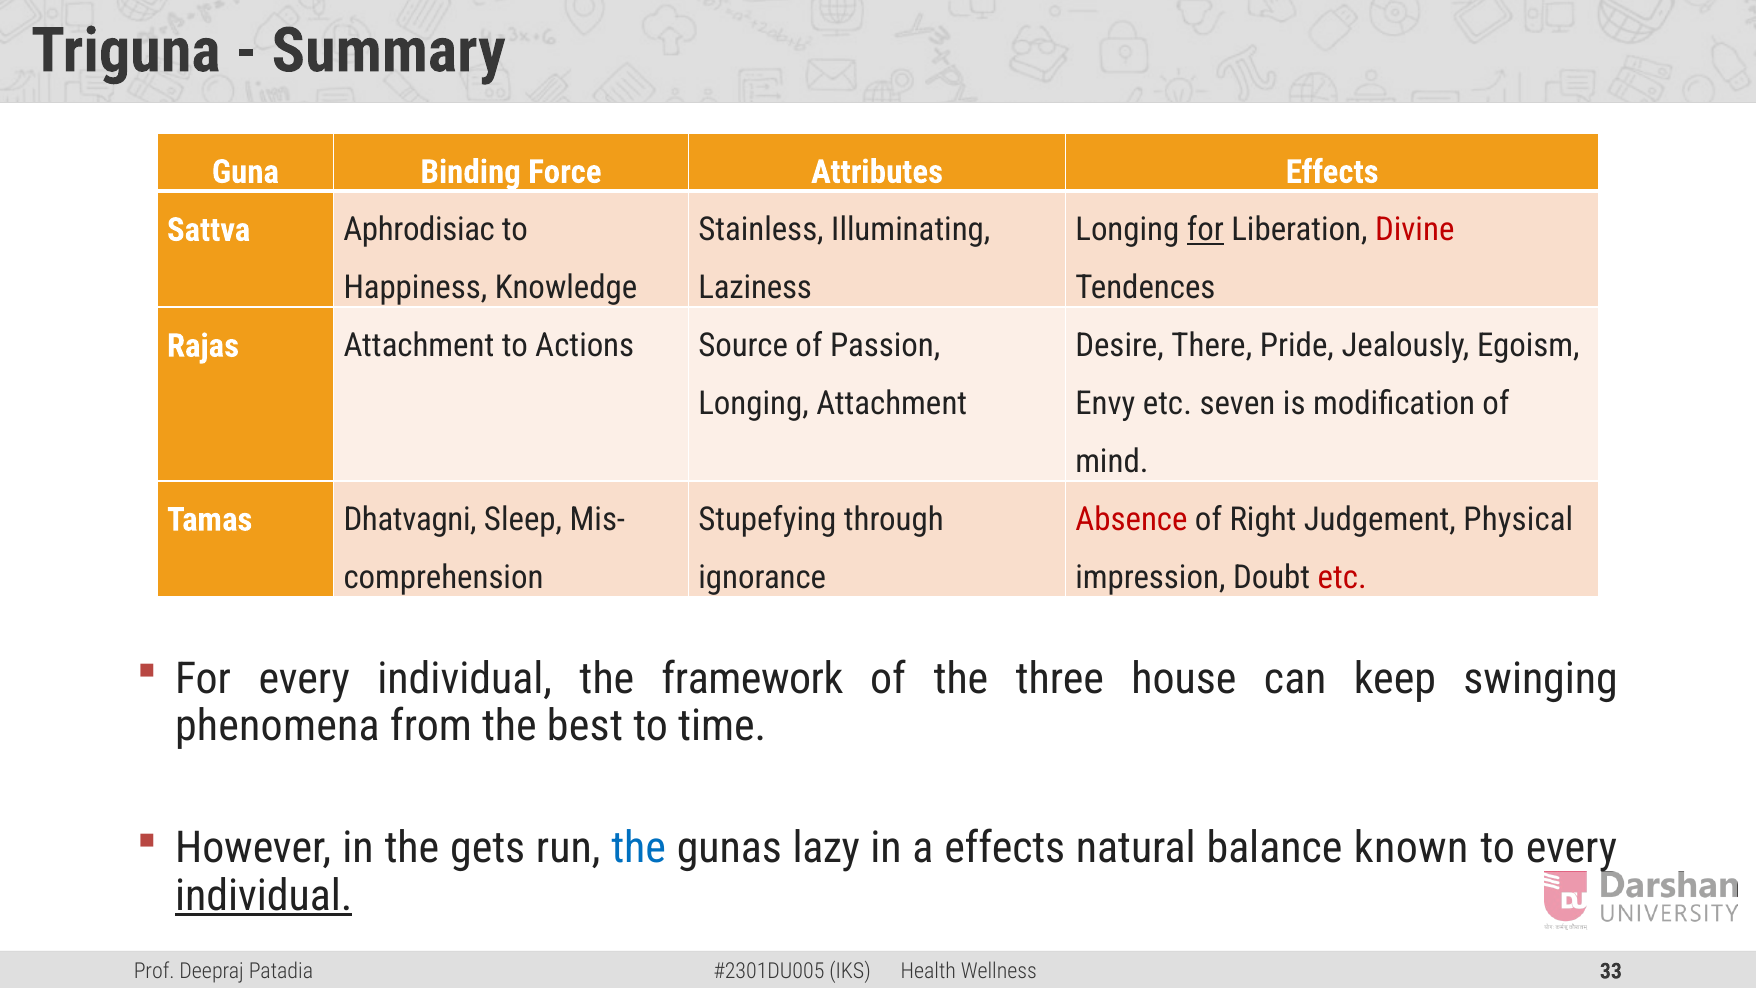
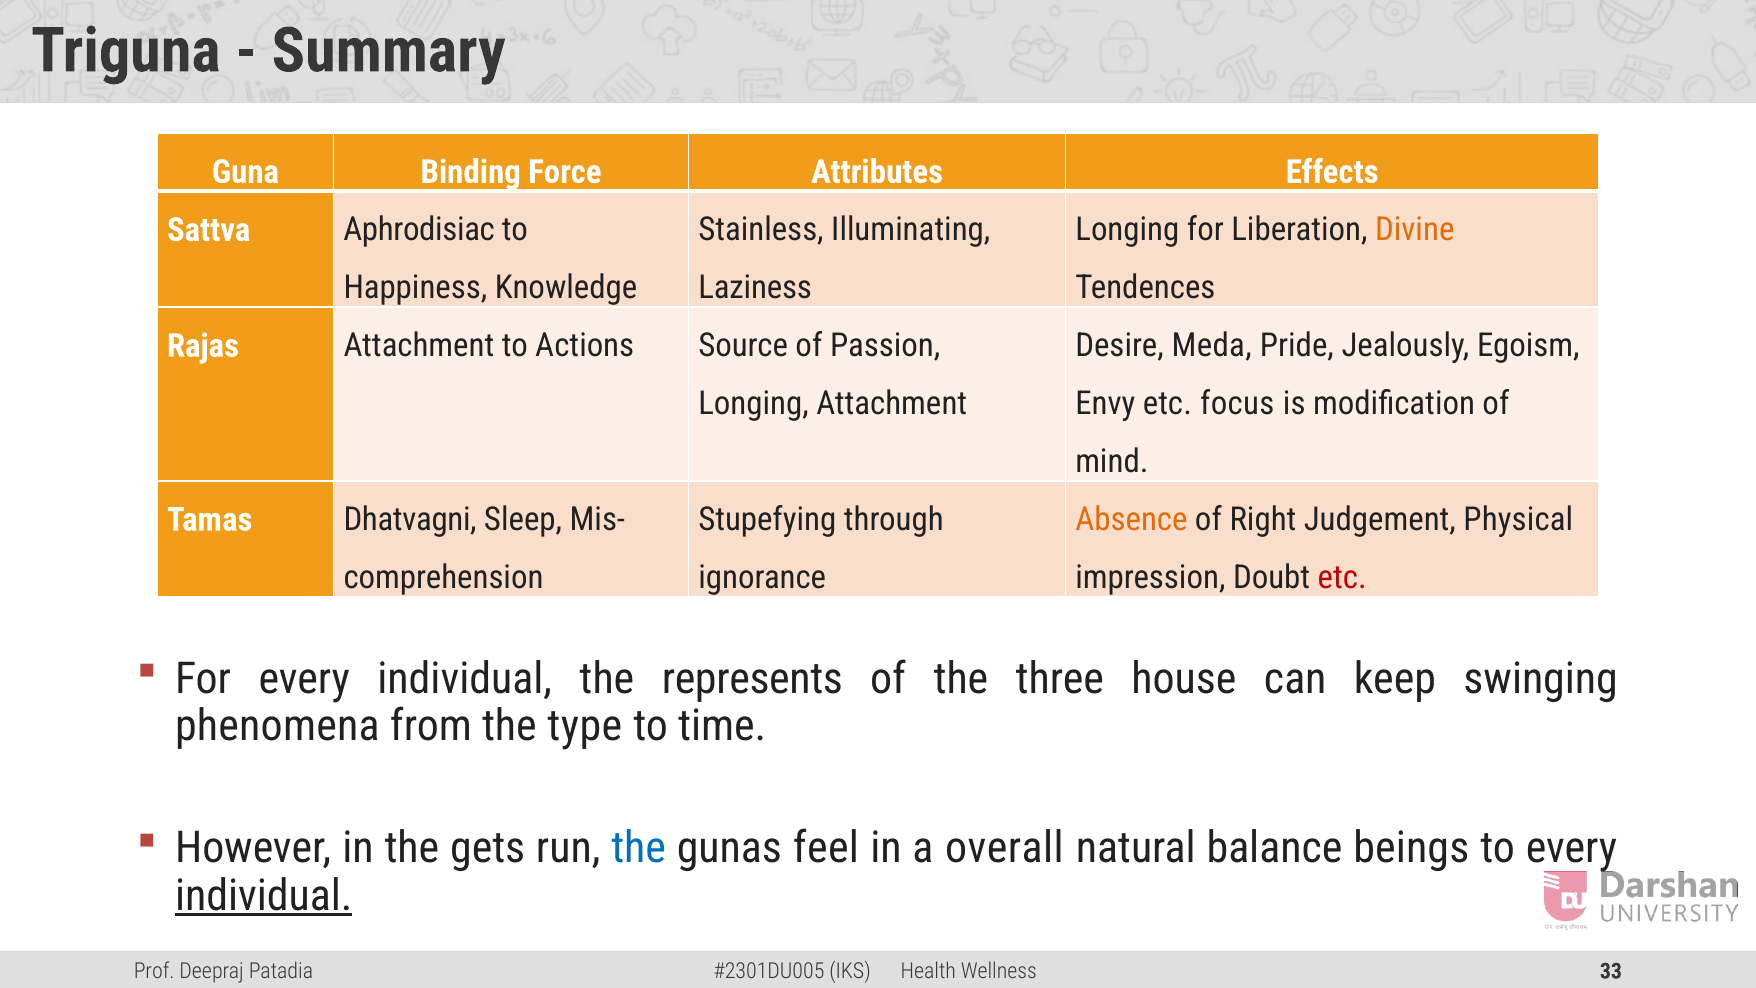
for underline: present -> none (1205, 230)
Divine colour: red -> orange (1415, 230)
There: There -> Meda (1212, 346)
seven: seven -> focus (1237, 404)
Absence colour: red -> orange (1131, 520)
framework: framework -> represents (752, 678)
best: best -> type (585, 726)
lazy: lazy -> feel (826, 848)
a effects: effects -> overall (1004, 848)
known: known -> beings (1411, 848)
